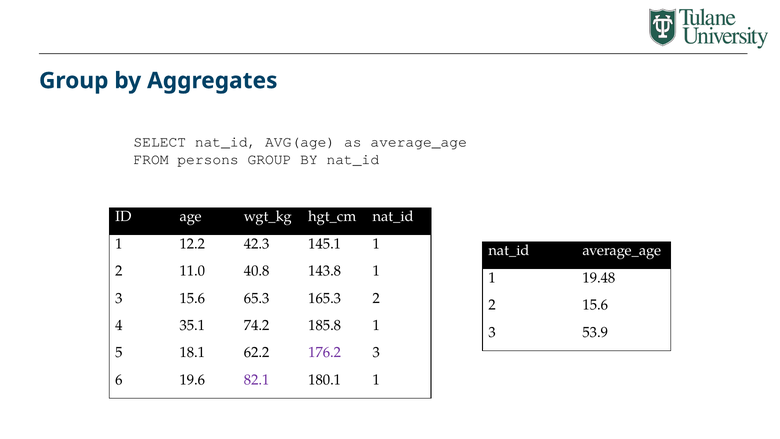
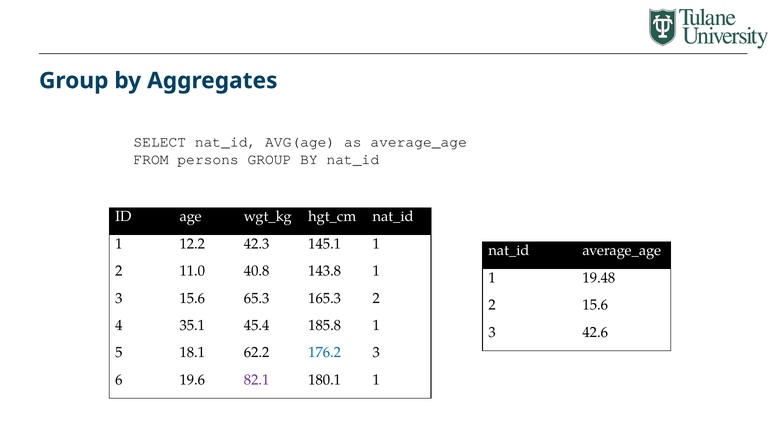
74.2: 74.2 -> 45.4 (257, 325)
53.9: 53.9 -> 42.6 (595, 332)
176.2 colour: purple -> blue (325, 352)
